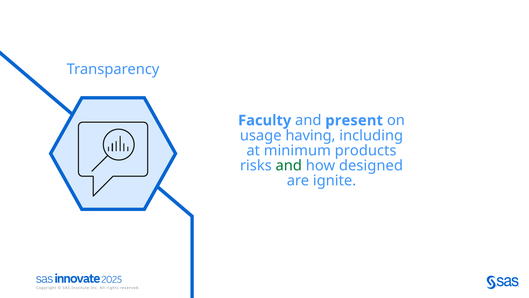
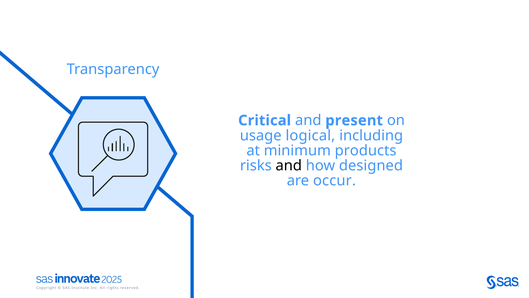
Faculty: Faculty -> Critical (265, 120)
having: having -> logical (310, 135)
and colour: green -> black (289, 165)
ignite: ignite -> occur (334, 180)
